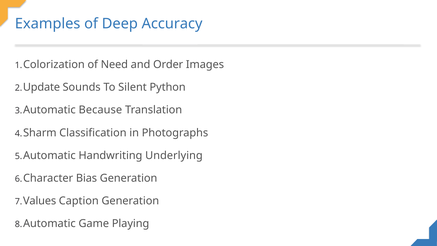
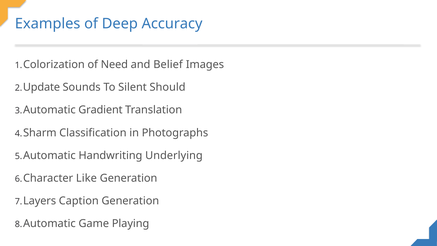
Order: Order -> Belief (168, 64)
Python: Python -> Should (168, 87)
Because: Because -> Gradient (100, 110)
Bias: Bias -> Like (86, 178)
Values: Values -> Layers (40, 201)
